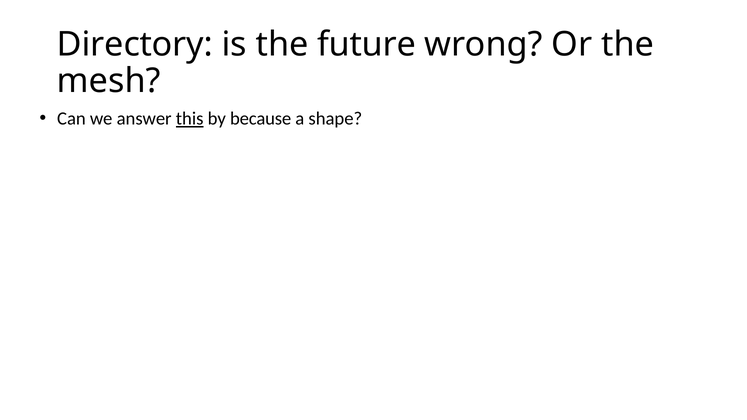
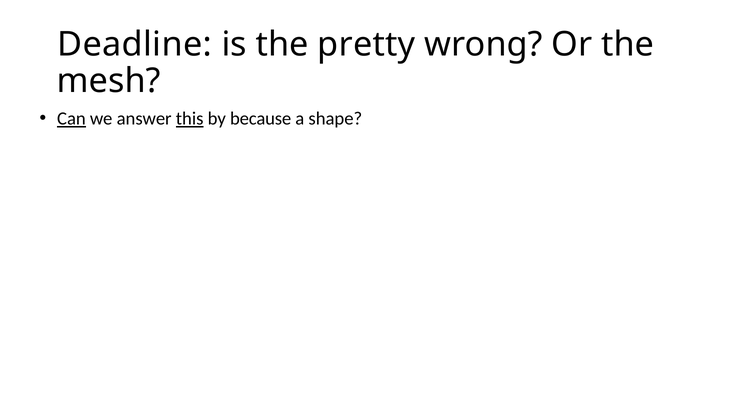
Directory: Directory -> Deadline (135, 44)
future: future -> pretty (366, 44)
Can underline: none -> present (71, 119)
